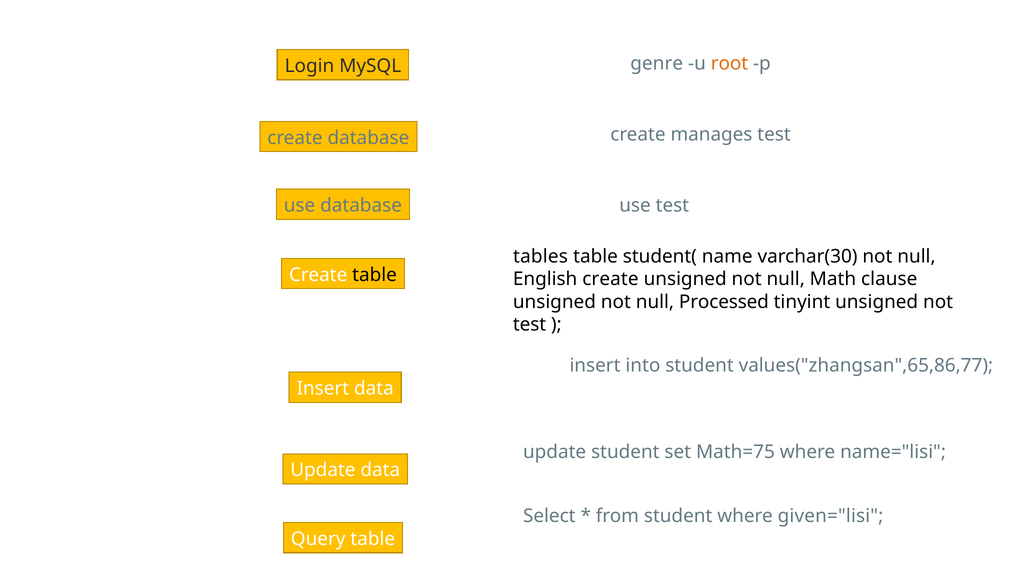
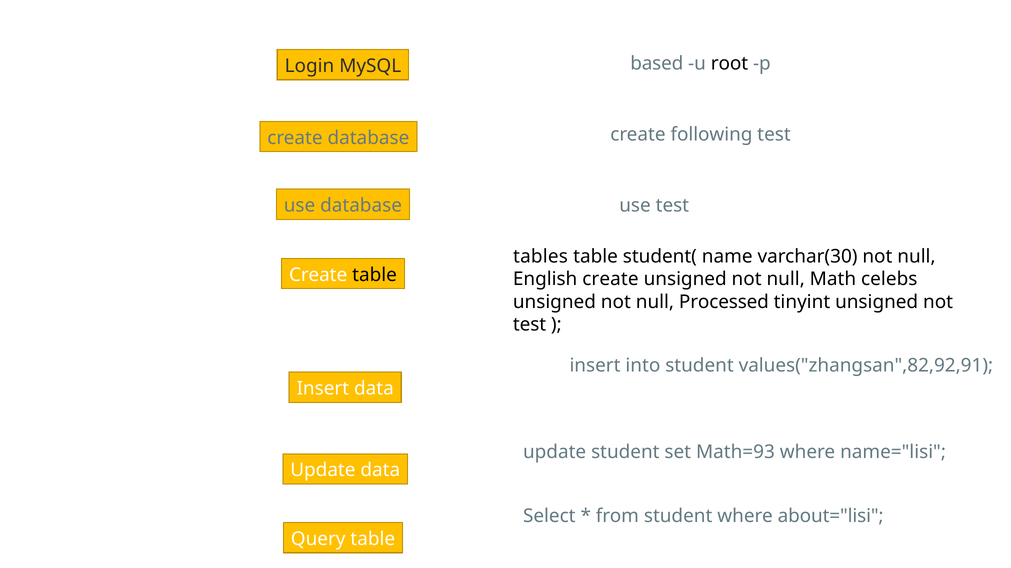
genre: genre -> based (657, 63)
root colour: orange -> black (730, 63)
manages: manages -> following (712, 135)
clause: clause -> celebs (889, 279)
values("zhangsan",65,86,77: values("zhangsan",65,86,77 -> values("zhangsan",82,92,91 (866, 366)
Math=75: Math=75 -> Math=93 (735, 452)
given="lisi: given="lisi -> about="lisi (831, 517)
